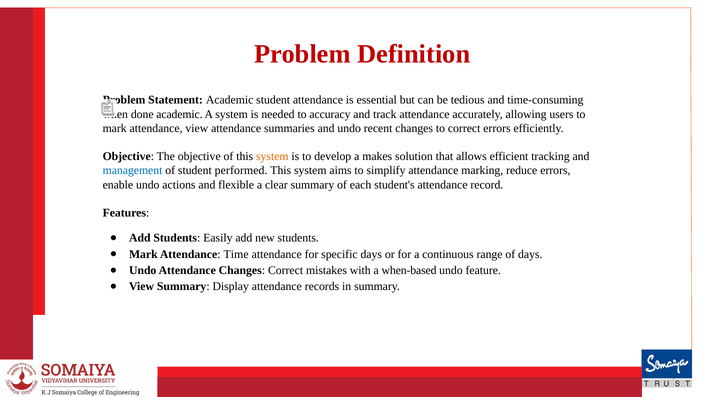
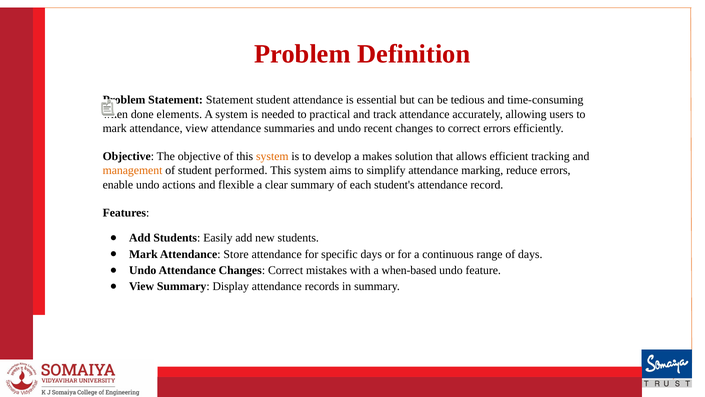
Statement Academic: Academic -> Statement (230, 100)
done academic: academic -> elements (179, 114)
accuracy: accuracy -> practical (330, 114)
management colour: blue -> orange (133, 170)
Time: Time -> Store (236, 254)
